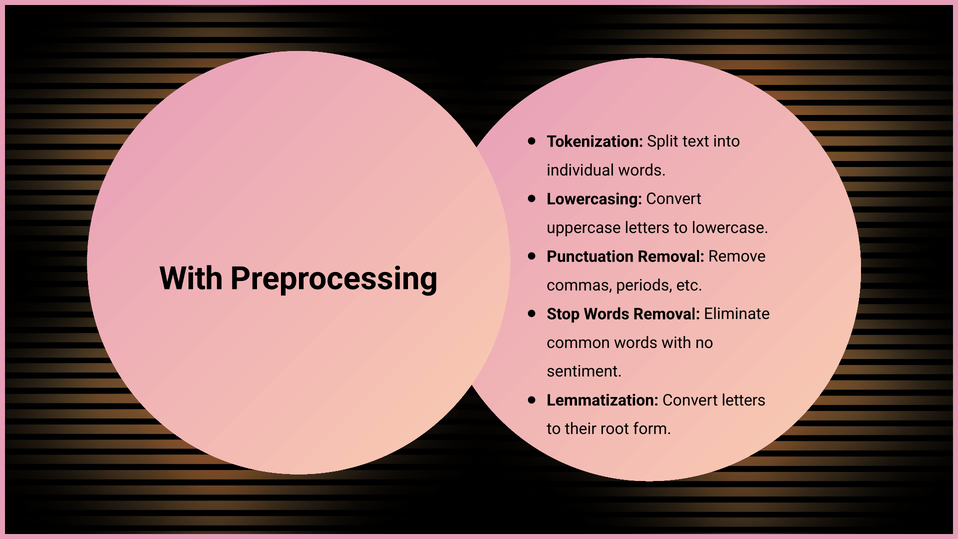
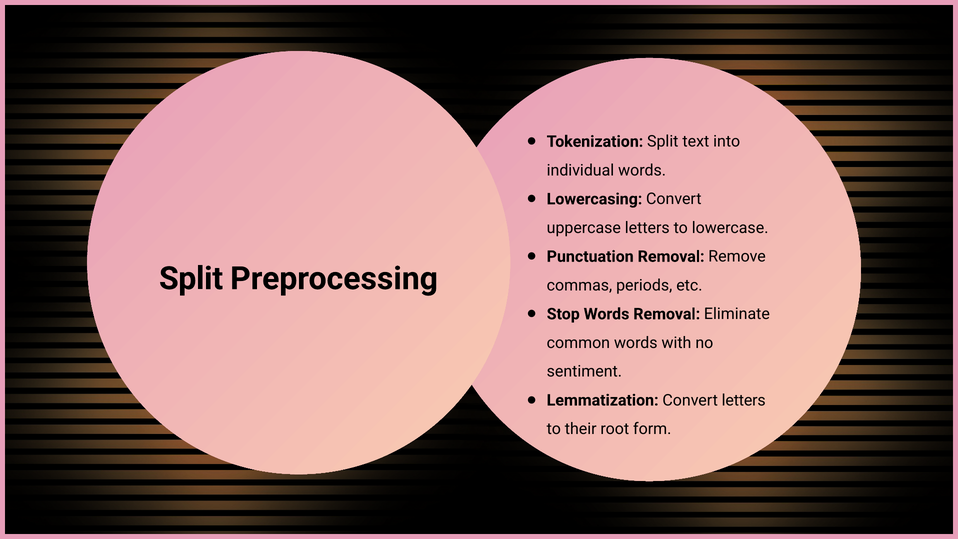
With: With -> Split (191, 279)
